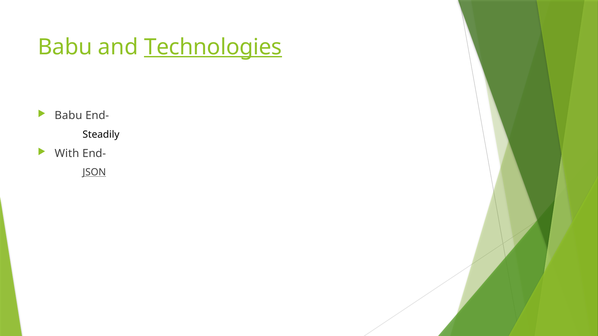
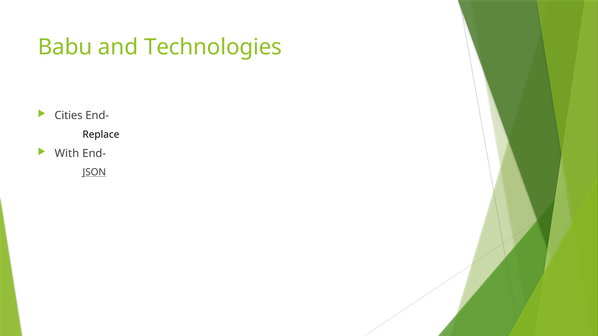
Technologies underline: present -> none (213, 47)
Babu: Babu -> Cities (69, 116)
Steadily: Steadily -> Replace (101, 135)
